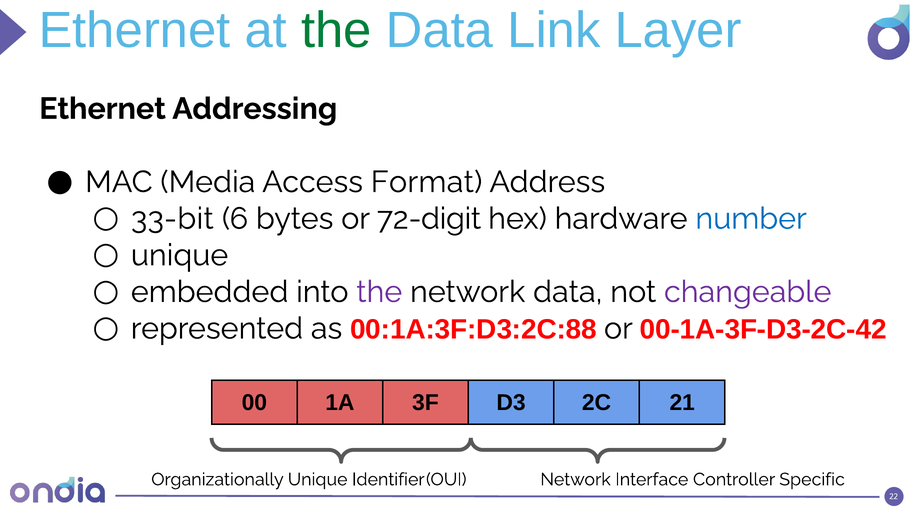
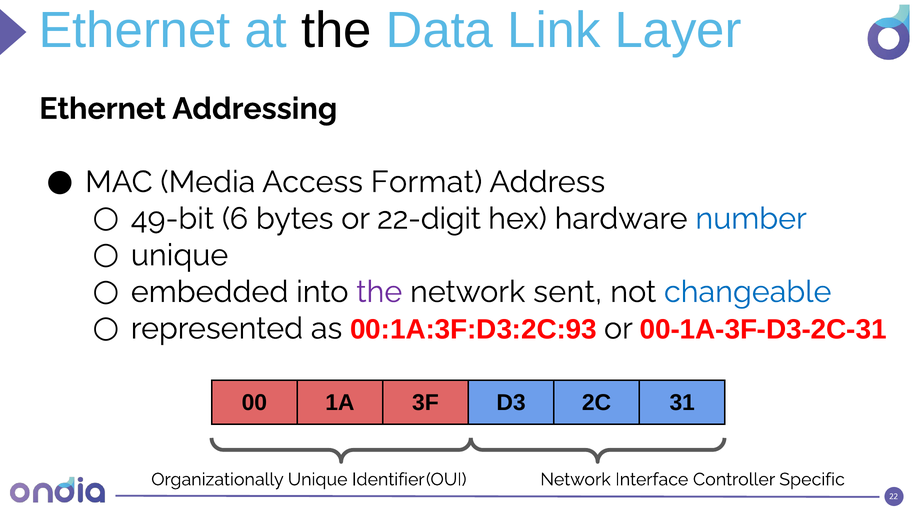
the colour: green -> black (336, 30)
33-bit: 33-bit -> 49-bit (172, 219)
72-digit: 72-digit -> 22-digit (429, 219)
network data: data -> sent (568, 292)
changeable colour: purple -> blue (748, 292)
00:1A:3F:D3:2C:88: 00:1A:3F:D3:2C:88 -> 00:1A:3F:D3:2C:93 (473, 330)
00-1A-3F-D3-2C-42: 00-1A-3F-D3-2C-42 -> 00-1A-3F-D3-2C-31 (763, 330)
21: 21 -> 31 (682, 403)
